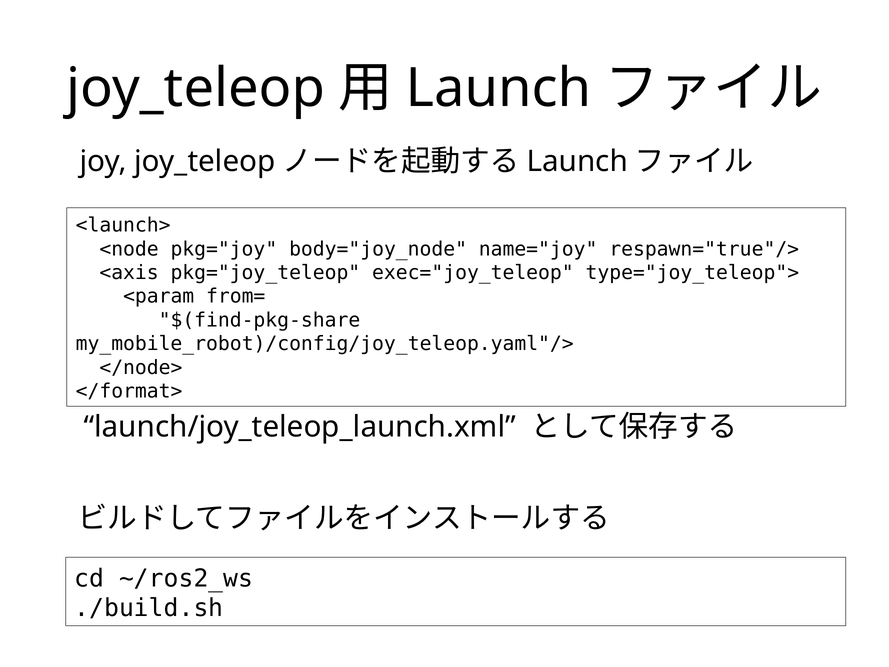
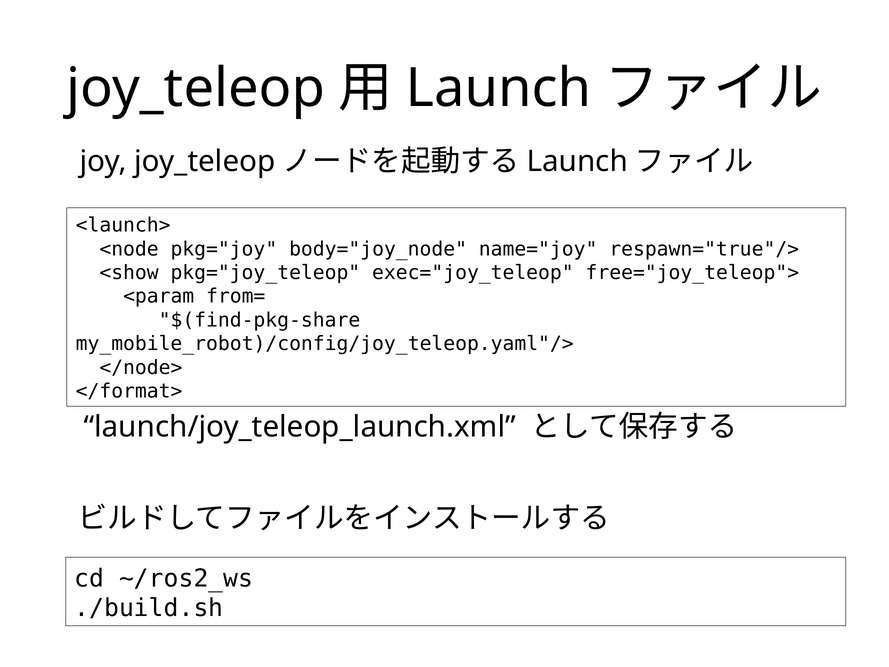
<axis: <axis -> <show (129, 273)
type="joy_teleop">: type="joy_teleop"> -> free="joy_teleop"> (692, 273)
